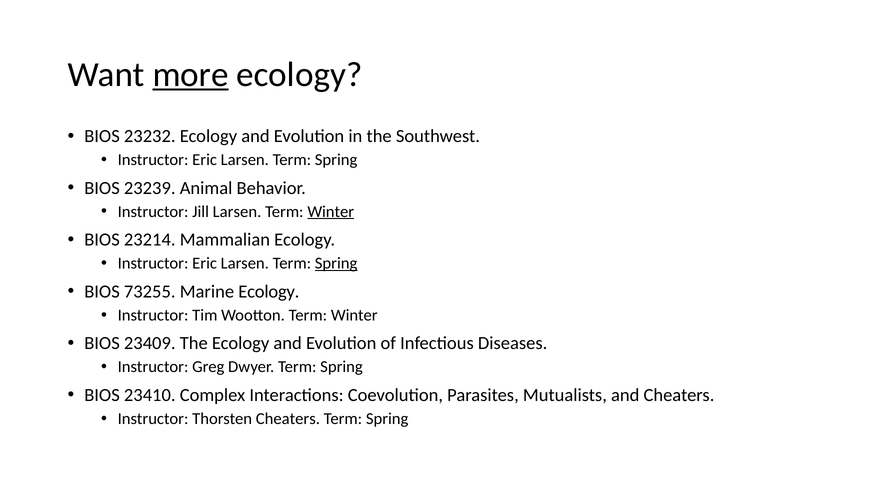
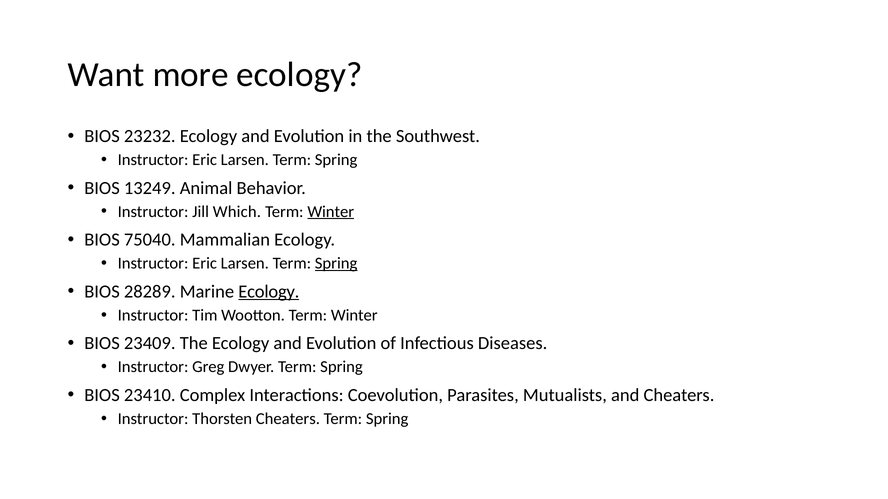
more underline: present -> none (191, 75)
23239: 23239 -> 13249 (150, 188)
Jill Larsen: Larsen -> Which (237, 212)
23214: 23214 -> 75040 (150, 240)
73255: 73255 -> 28289 (150, 292)
Ecology underline: none -> present (269, 292)
